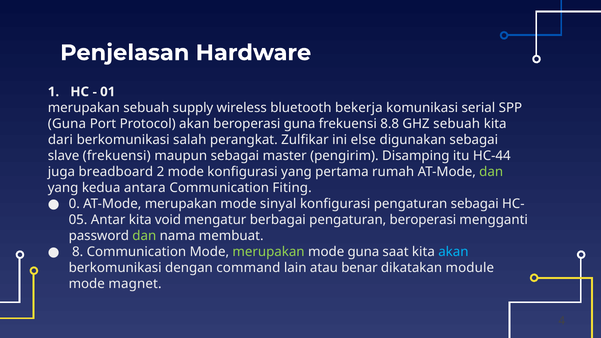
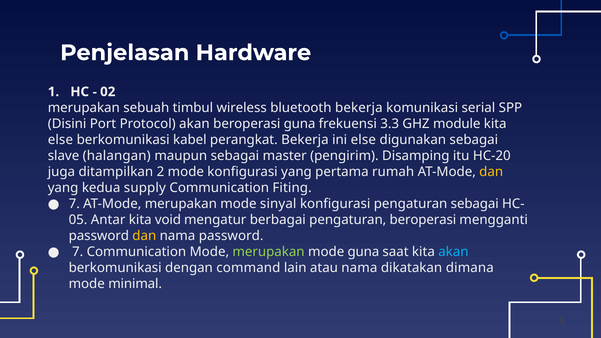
01: 01 -> 02 (108, 92)
supply: supply -> timbul (193, 108)
Guna: Guna -> Disini (67, 124)
8.8: 8.8 -> 3.3 (390, 124)
GHZ sebuah: sebuah -> module (457, 124)
dari: dari -> else (60, 140)
salah: salah -> kabel (190, 140)
perangkat Zulfikar: Zulfikar -> Bekerja (305, 140)
slave frekuensi: frekuensi -> halangan (117, 156)
HC-44: HC-44 -> HC-20 (492, 156)
breadboard: breadboard -> ditampilkan (116, 172)
dan colour: light green -> yellow (491, 172)
antara: antara -> supply (145, 188)
0: 0 -> 7 (74, 204)
dan colour: light green -> yellow (144, 236)
nama membuat: membuat -> password (231, 236)
8: 8 -> 7 (78, 252)
atau benar: benar -> nama (359, 268)
module: module -> dimana (470, 268)
magnet: magnet -> minimal (135, 284)
